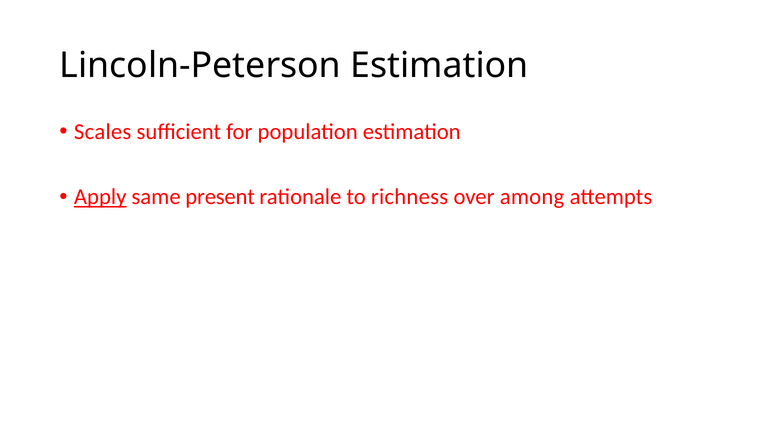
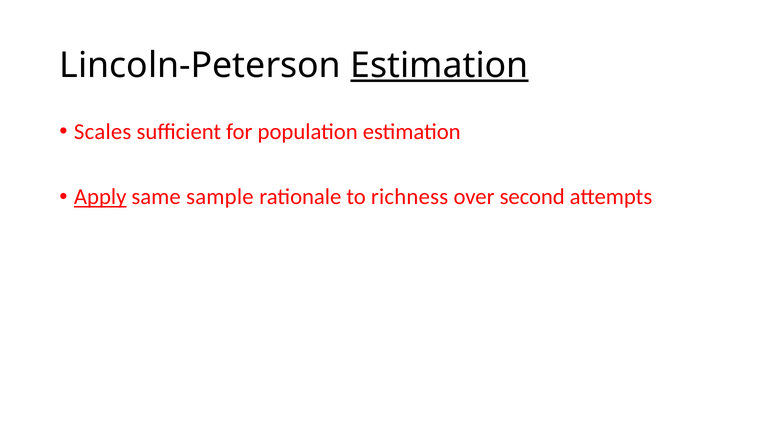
Estimation underline: none -> present (439, 65)
present: present -> sample (220, 197)
among: among -> second (532, 197)
